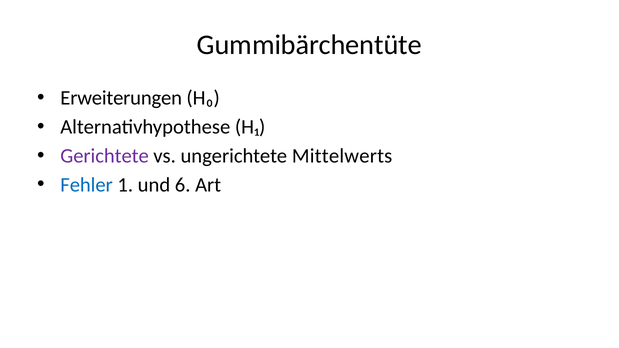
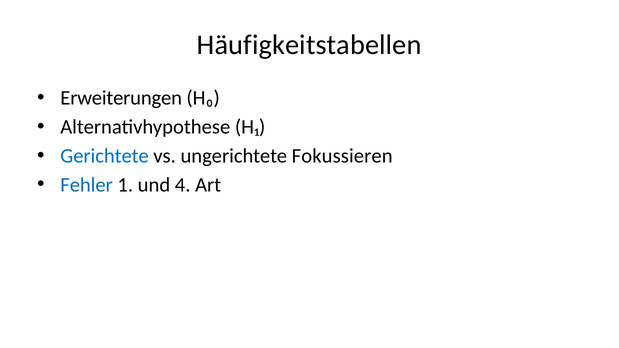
Gummibärchentüte: Gummibärchentüte -> Häufigkeitstabellen (309, 45)
Gerichtete colour: purple -> blue (105, 156)
Mittelwerts: Mittelwerts -> Fokussieren (342, 156)
6: 6 -> 4 (183, 185)
